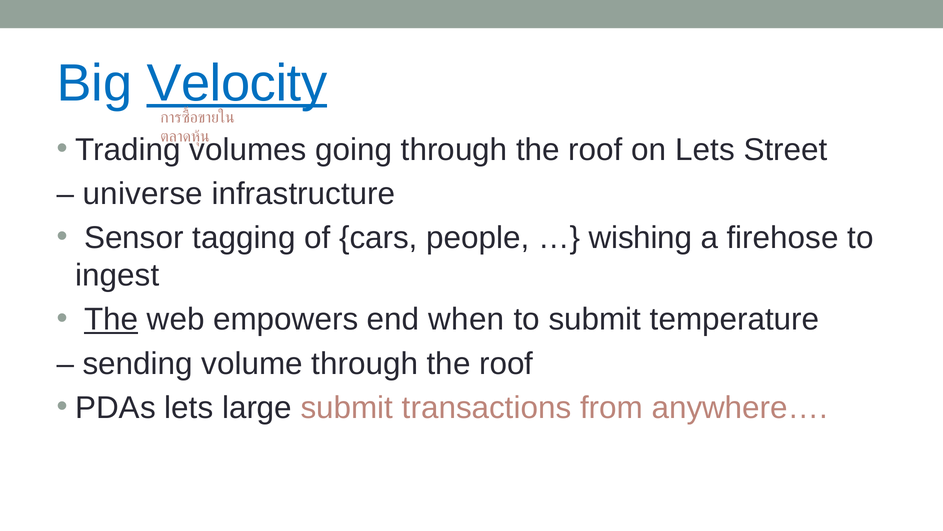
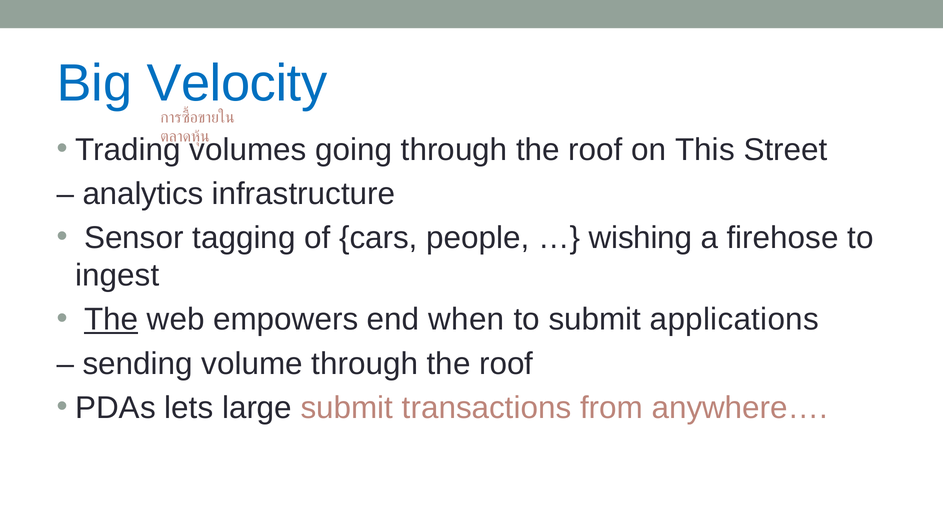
Velocity underline: present -> none (237, 83)
on Lets: Lets -> This (705, 150)
universe: universe -> analytics (143, 194)
temperature: temperature -> applications (734, 319)
